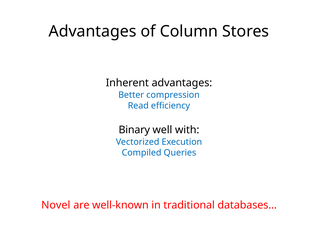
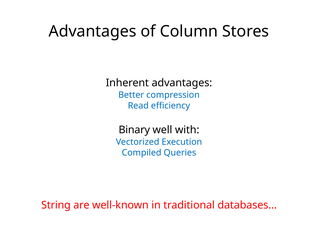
Novel: Novel -> String (56, 205)
